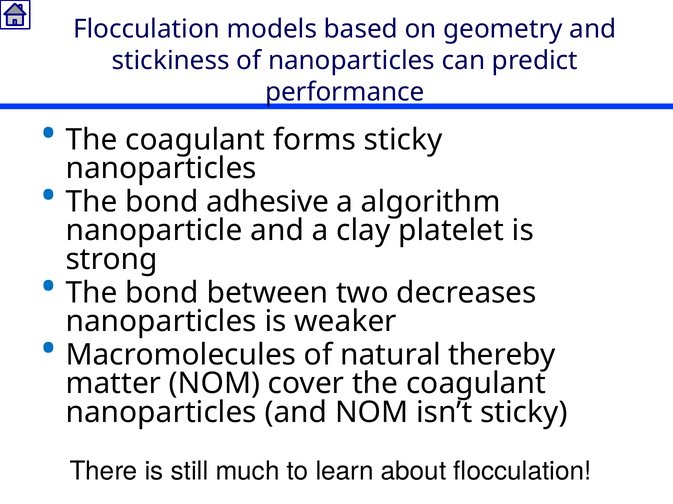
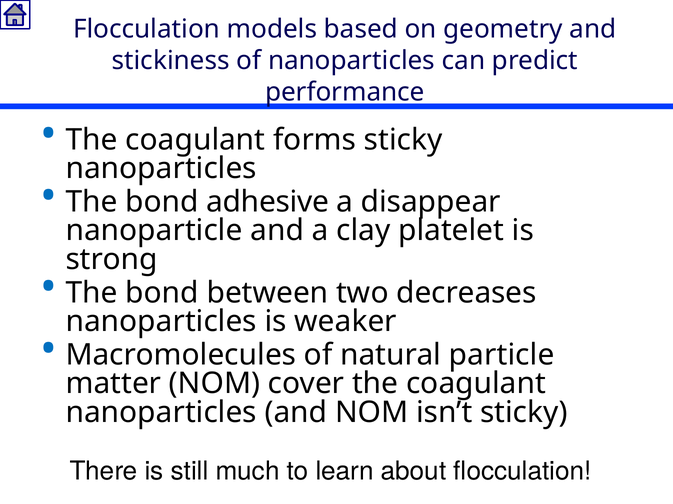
algorithm: algorithm -> disappear (431, 202)
thereby: thereby -> particle (502, 355)
